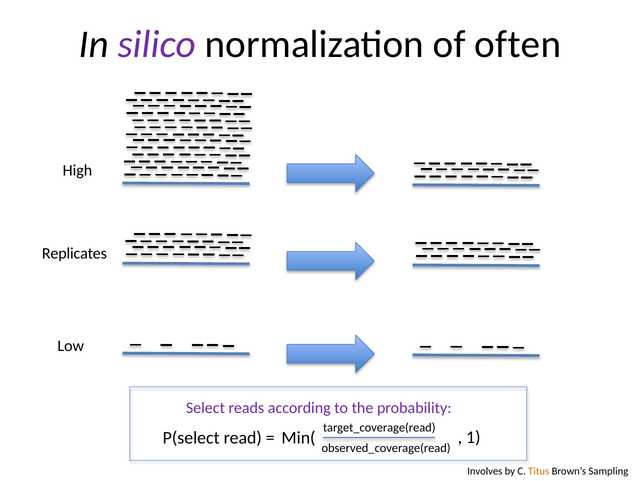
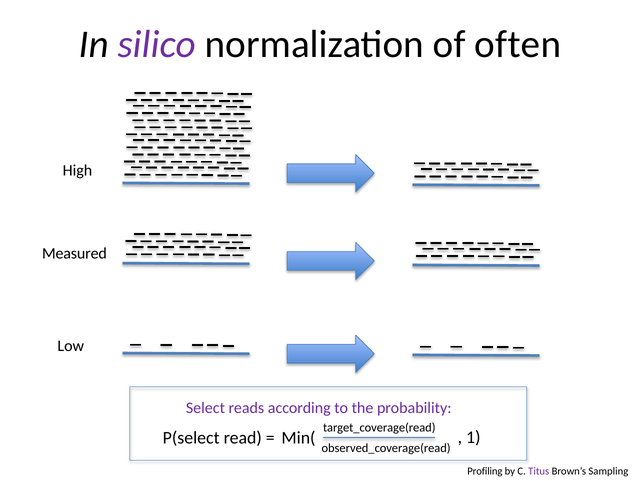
Replicates: Replicates -> Measured (74, 253)
Involves: Involves -> Profiling (485, 471)
Titus colour: orange -> purple (539, 471)
